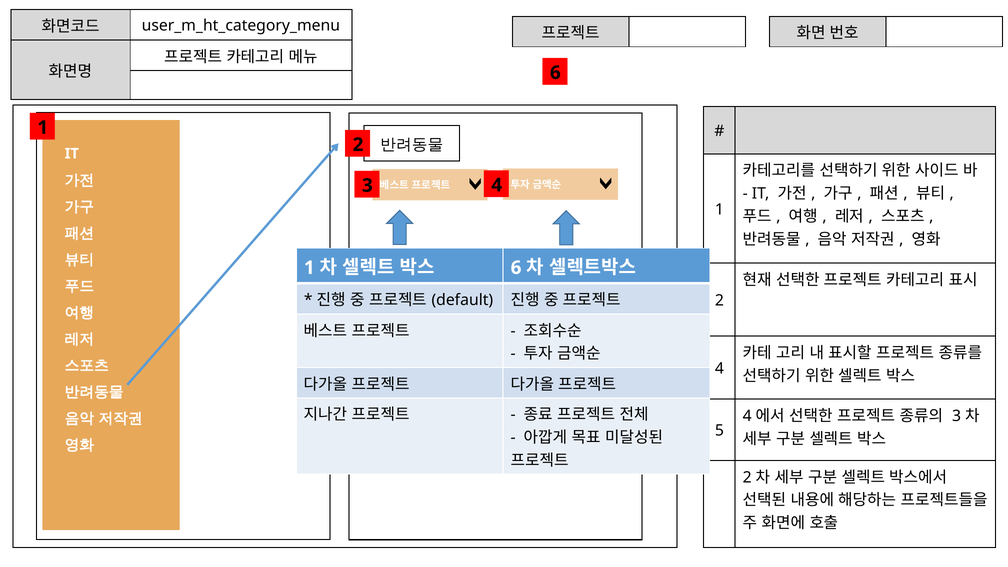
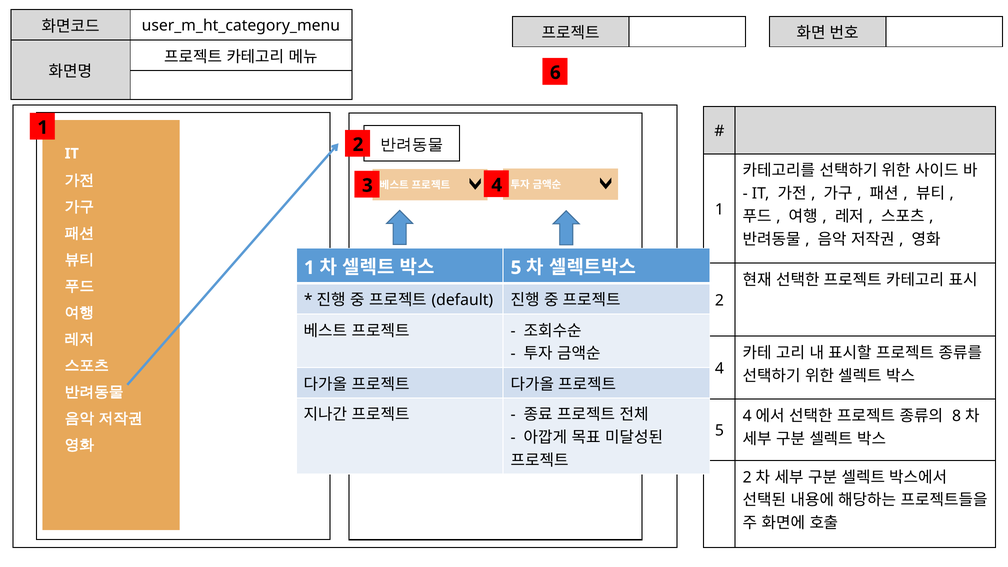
6: 6 -> 5 (516, 268)
3: 3 -> 8 (957, 416)
